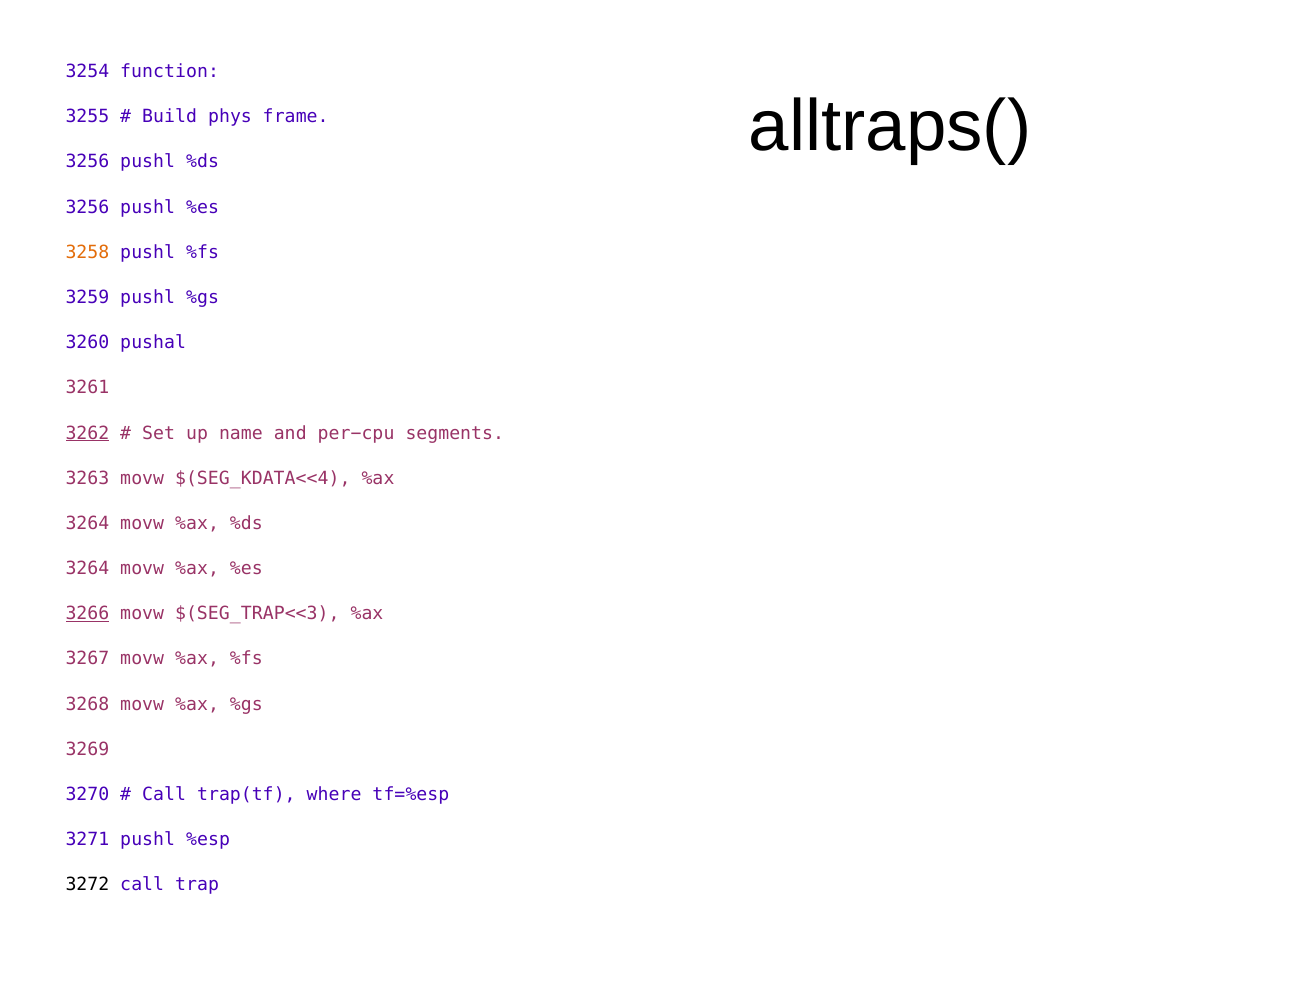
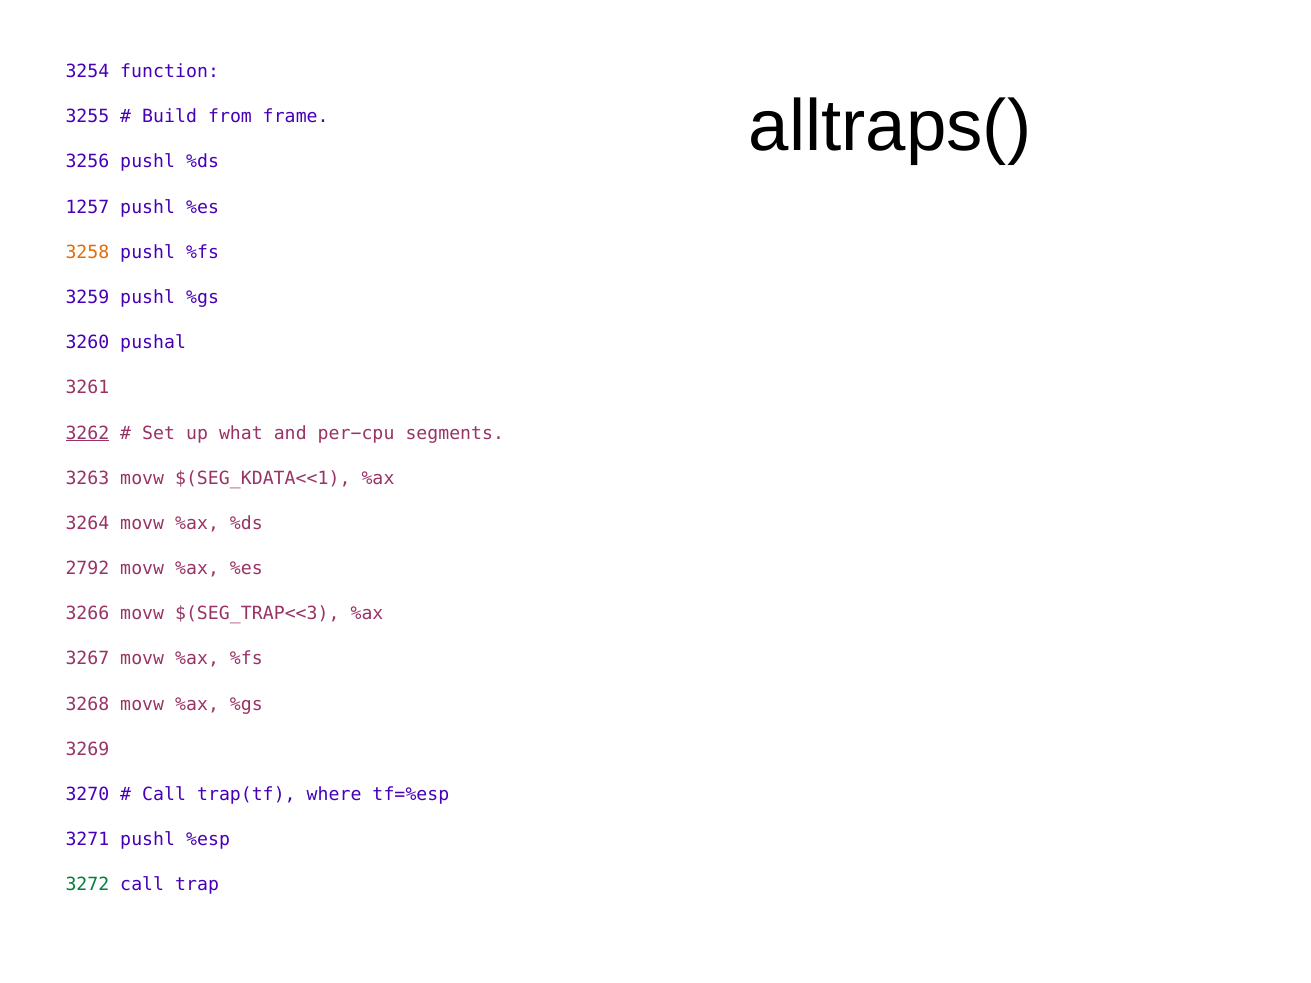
phys: phys -> from (230, 117)
3256: 3256 -> 1257 (87, 207)
name: name -> what (241, 433)
$(SEG_KDATA<<4: $(SEG_KDATA<<4 -> $(SEG_KDATA<<1 (263, 478)
3264: 3264 -> 2792 (87, 569)
3266 underline: present -> none (87, 614)
3272 colour: black -> green (87, 885)
